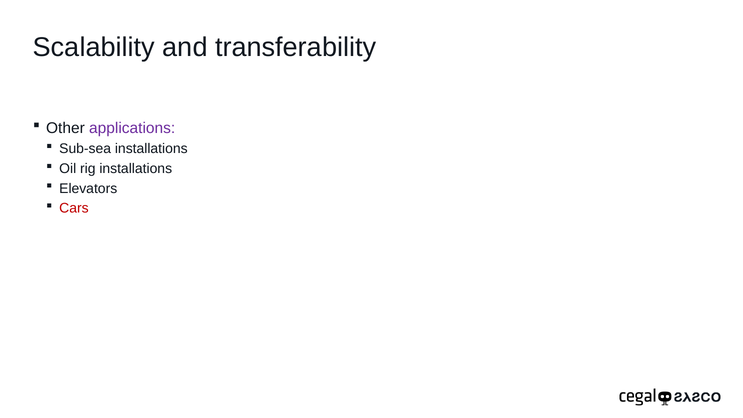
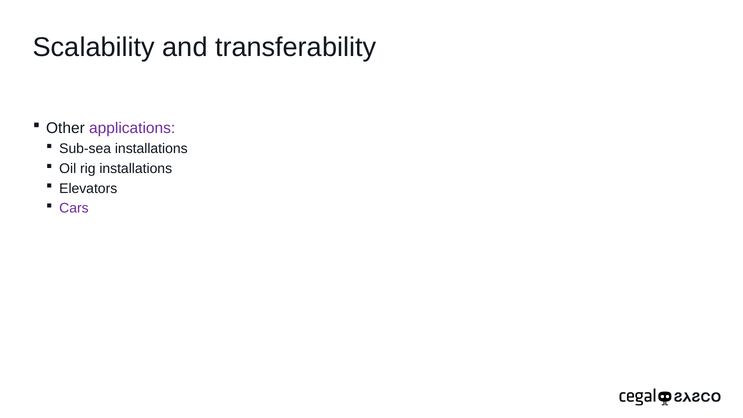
Cars colour: red -> purple (74, 208)
